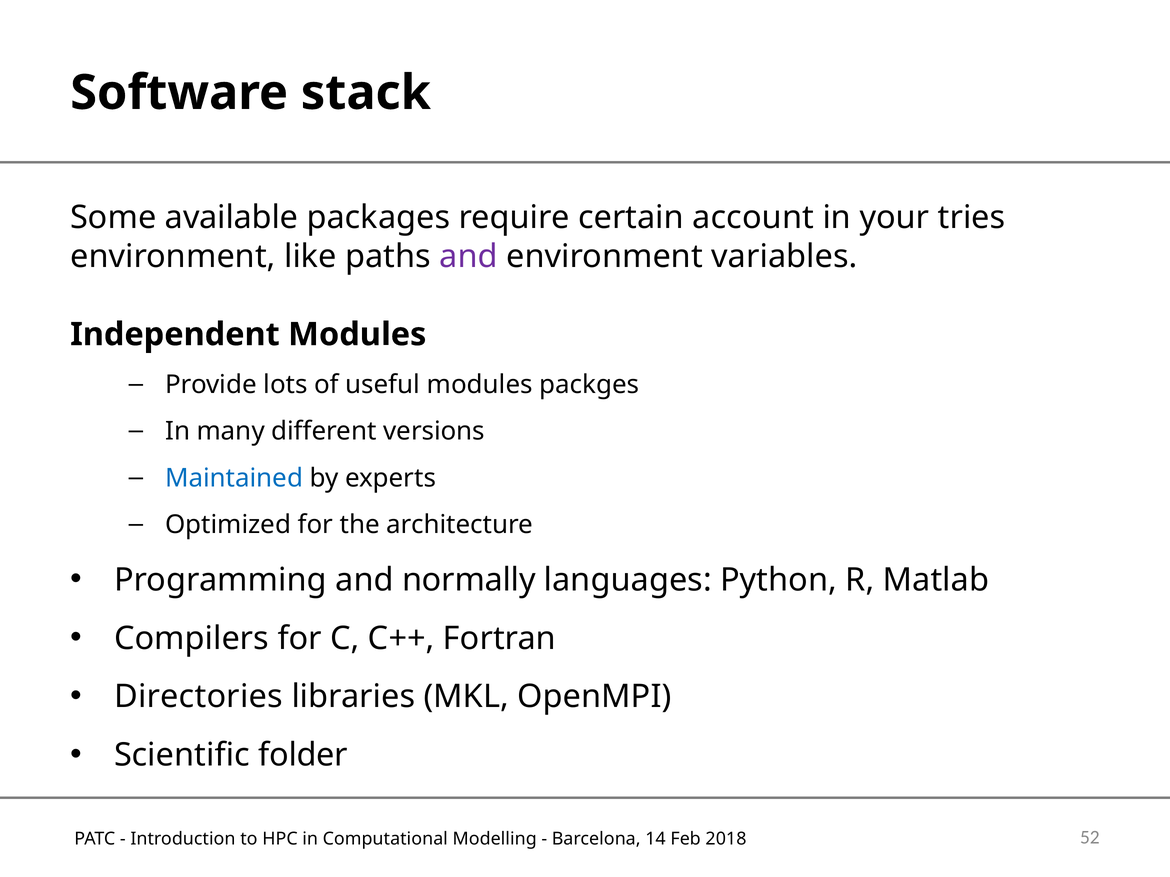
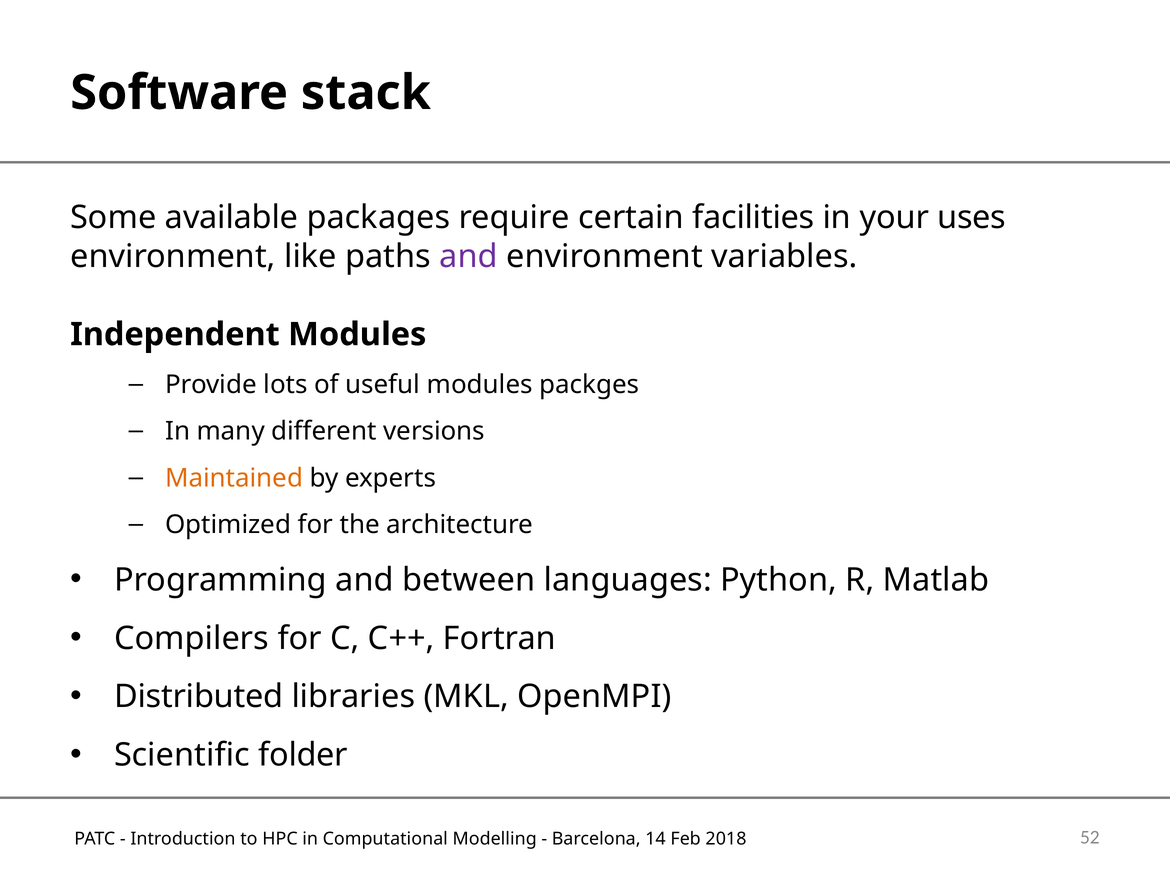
account: account -> facilities (753, 218)
tries: tries -> uses (972, 218)
Maintained colour: blue -> orange (234, 478)
normally: normally -> between (469, 580)
Directories: Directories -> Distributed (199, 697)
